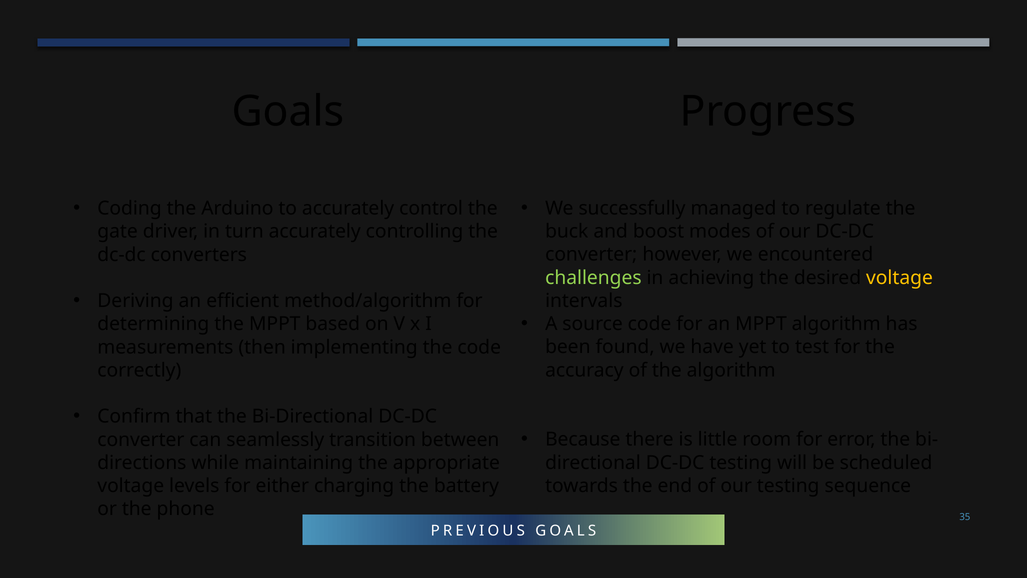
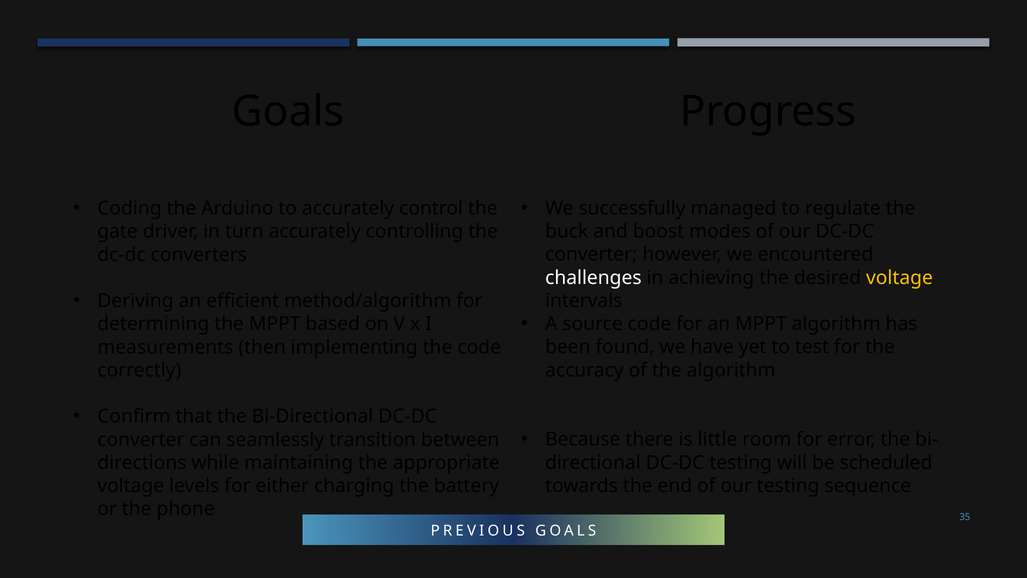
challenges colour: light green -> white (593, 278)
